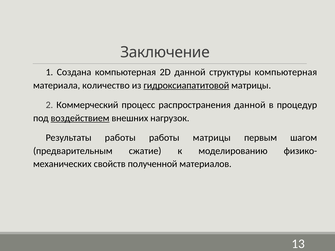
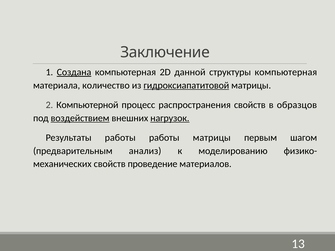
Создана underline: none -> present (74, 72)
Коммерческий: Коммерческий -> Компьютерной (87, 105)
распространения данной: данной -> свойств (250, 105)
процедур: процедур -> образцов (297, 105)
нагрузок underline: none -> present (170, 118)
сжатие: сжатие -> анализ (145, 151)
полученной: полученной -> проведение (153, 164)
